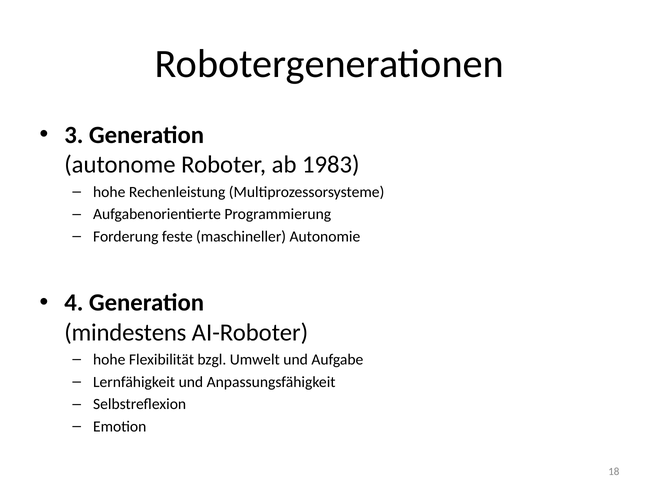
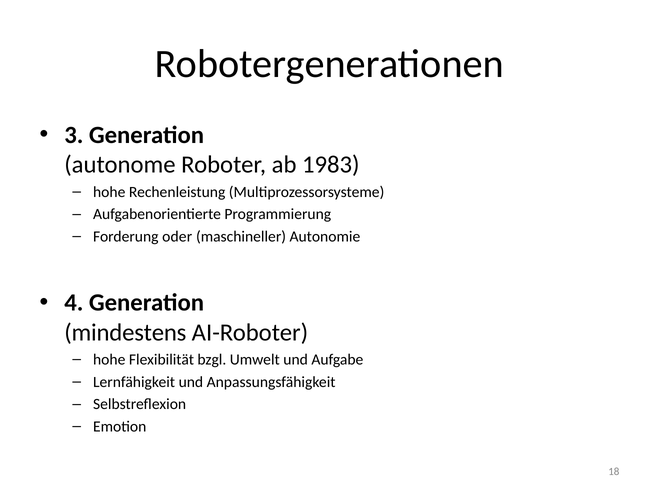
feste: feste -> oder (177, 237)
